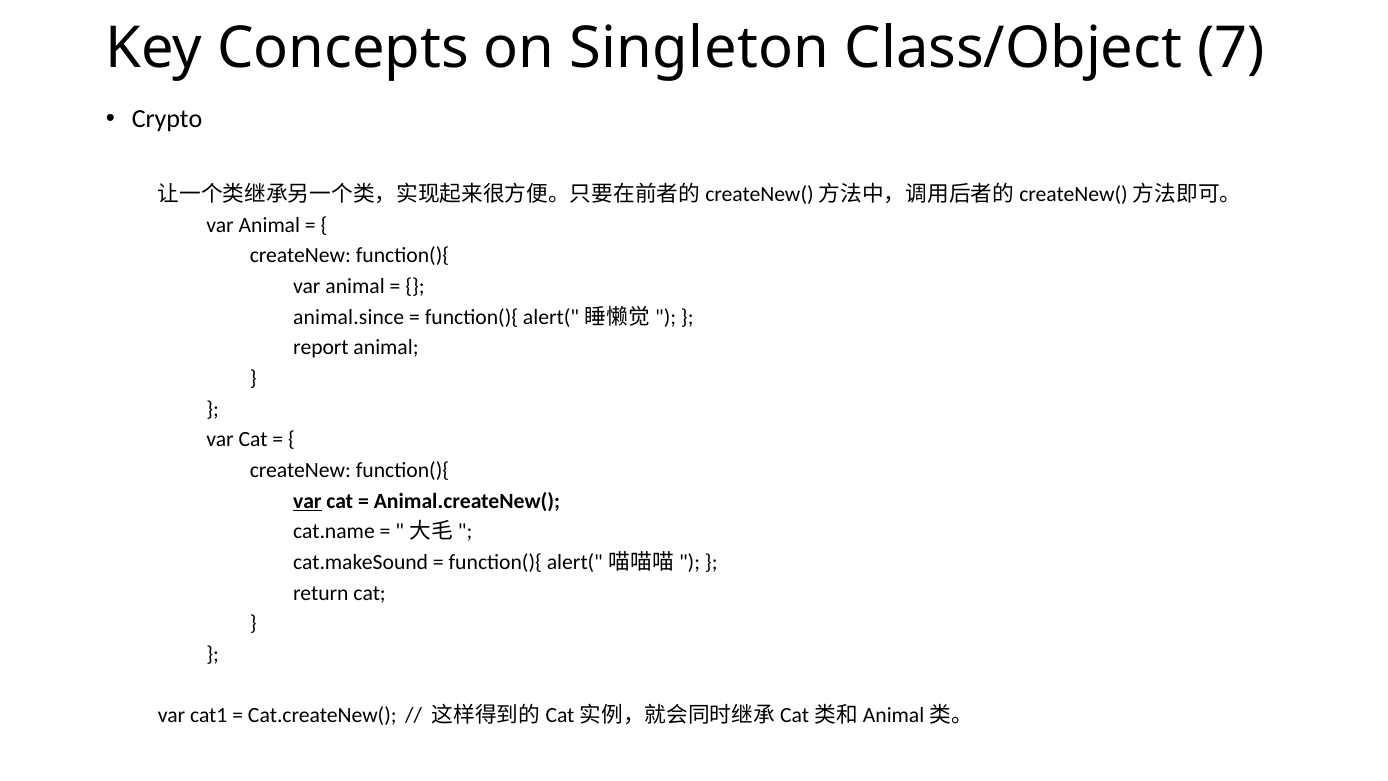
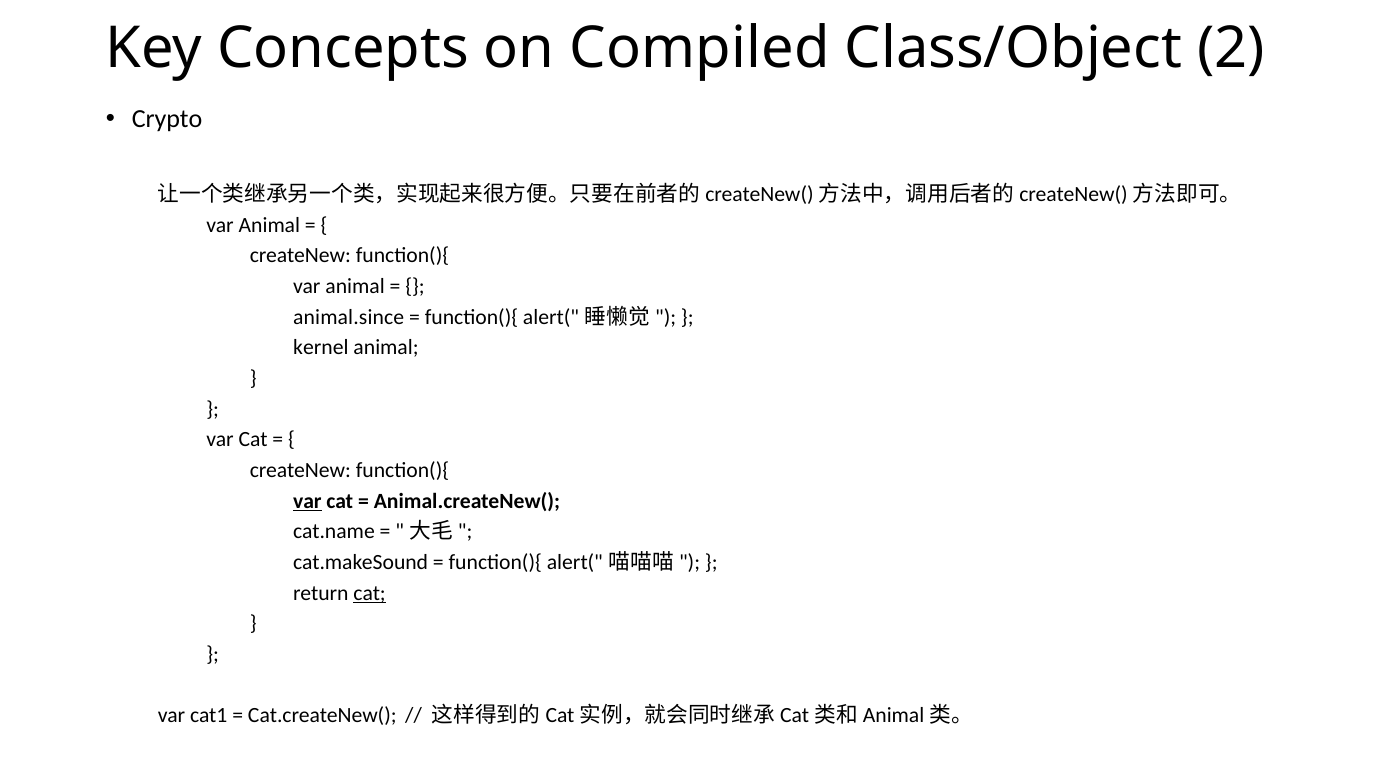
Singleton: Singleton -> Compiled (700, 48)
7: 7 -> 2 (1231, 48)
report: report -> kernel (321, 348)
cat underline: none -> present (370, 593)
